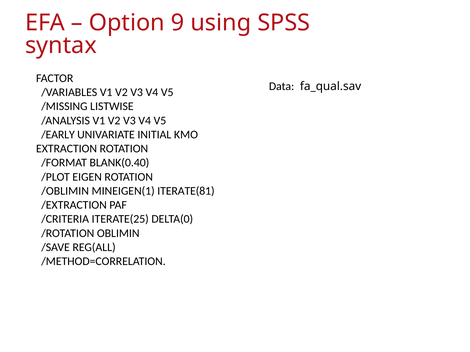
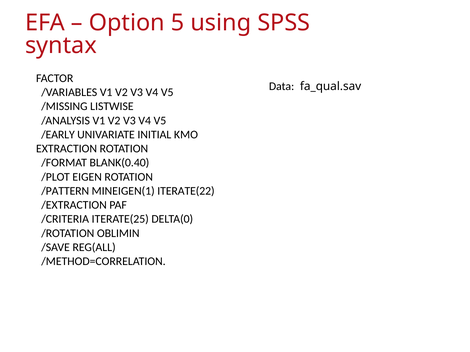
9: 9 -> 5 (178, 23)
/OBLIMIN: /OBLIMIN -> /PATTERN (65, 191)
ITERATE(81: ITERATE(81 -> ITERATE(22 (186, 191)
